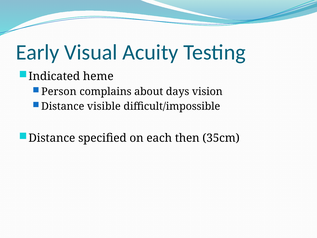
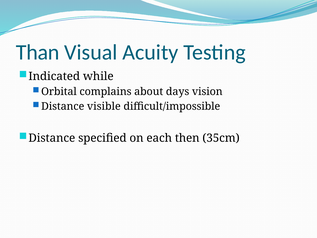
Early: Early -> Than (38, 52)
heme: heme -> while (98, 76)
Person: Person -> Orbital (59, 92)
